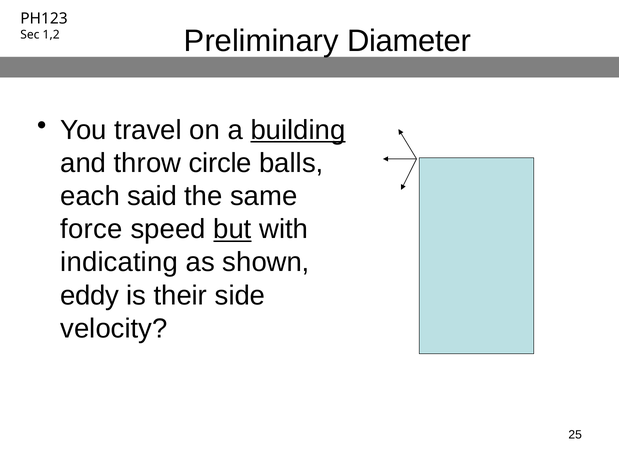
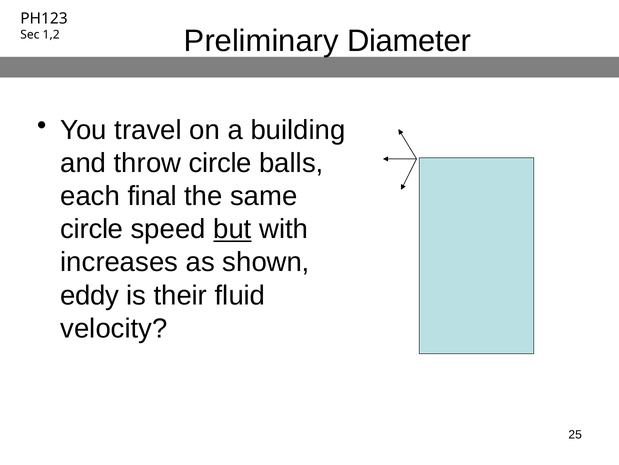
building underline: present -> none (298, 130)
said: said -> final (152, 196)
force: force -> circle (92, 229)
indicating: indicating -> increases (119, 262)
side: side -> fluid (240, 295)
